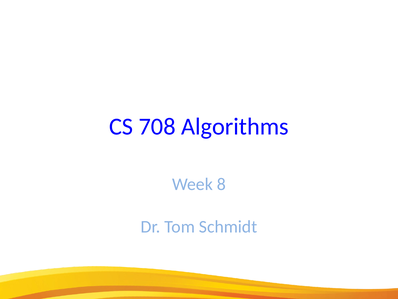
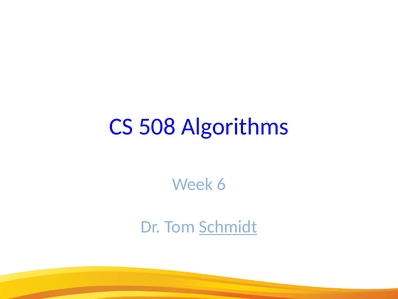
708: 708 -> 508 (157, 126)
8: 8 -> 6 (221, 184)
Schmidt underline: none -> present (228, 226)
